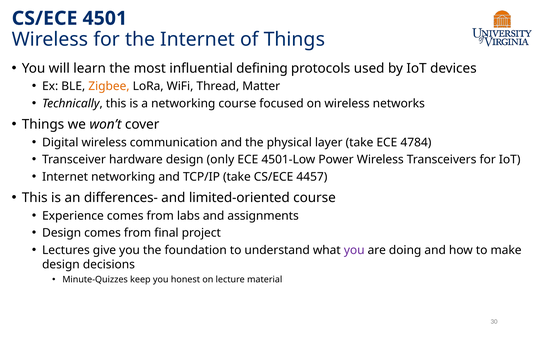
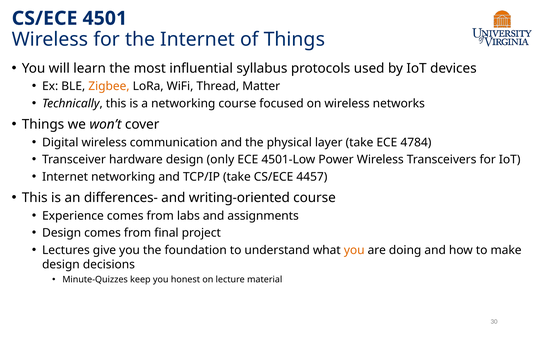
defining: defining -> syllabus (262, 68)
limited-oriented: limited-oriented -> writing-oriented (239, 198)
you colour: purple -> orange (354, 250)
